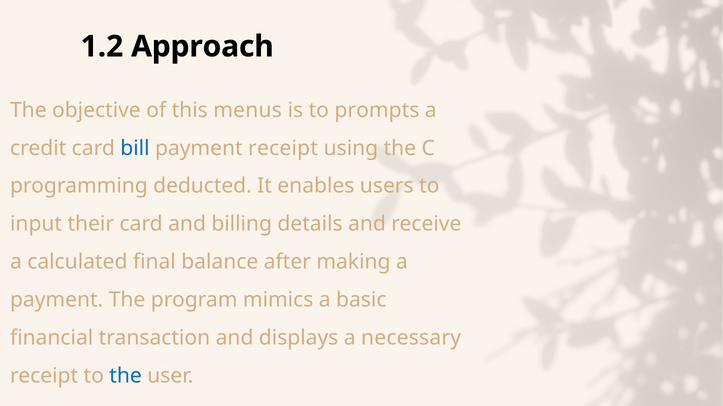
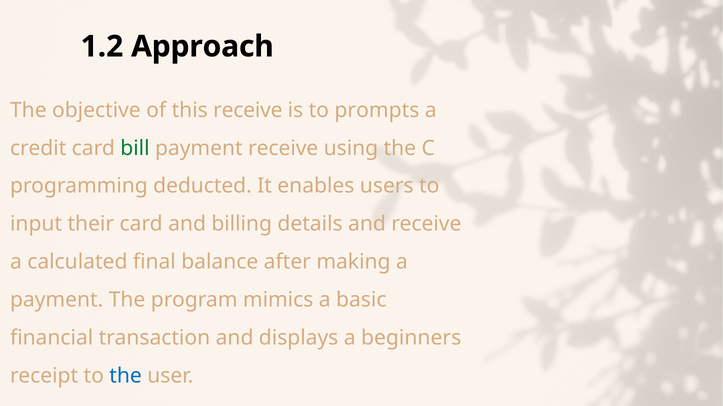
this menus: menus -> receive (248, 110)
bill colour: blue -> green (135, 148)
payment receipt: receipt -> receive (283, 148)
necessary: necessary -> beginners (411, 338)
